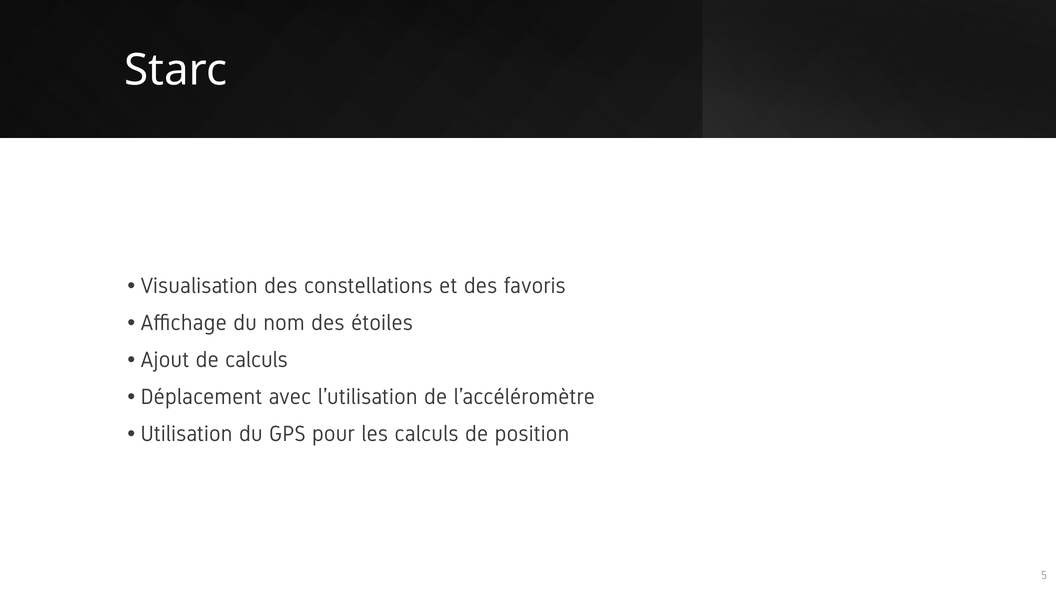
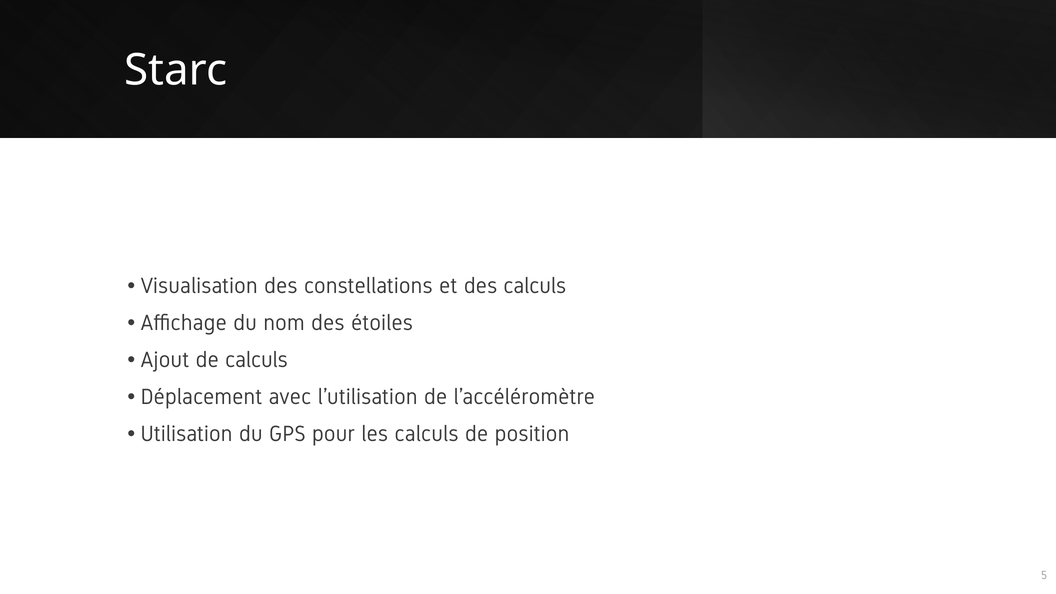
des favoris: favoris -> calculs (535, 286)
